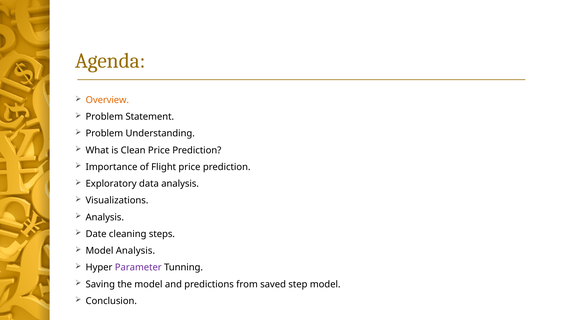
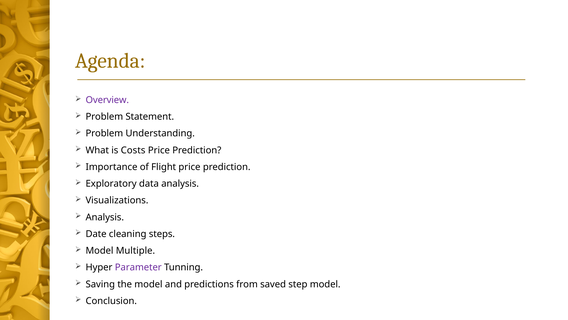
Overview colour: orange -> purple (107, 100)
Clean: Clean -> Costs (133, 150)
Model Analysis: Analysis -> Multiple (135, 250)
